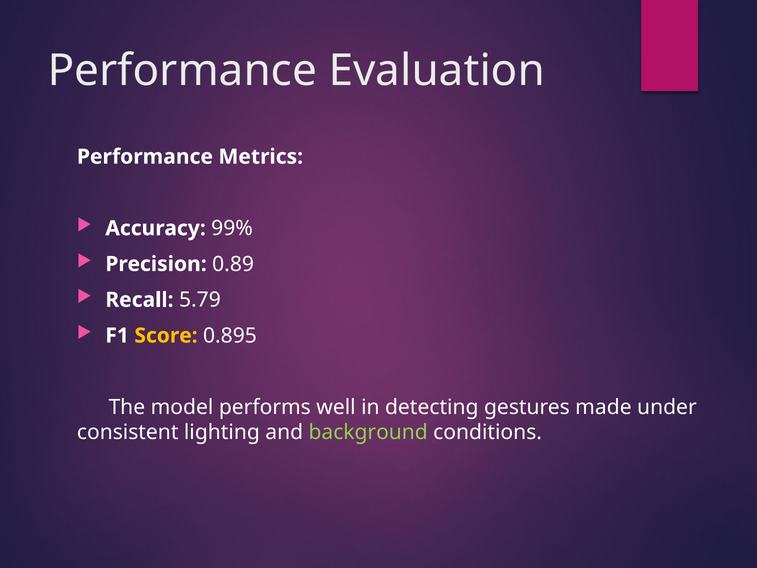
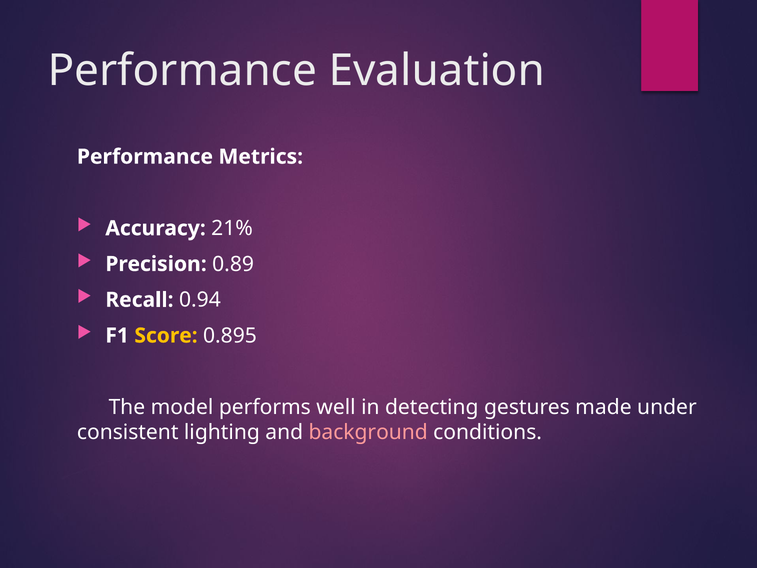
99%: 99% -> 21% (232, 228)
5.79: 5.79 -> 0.94 (200, 300)
background colour: light green -> pink (368, 432)
